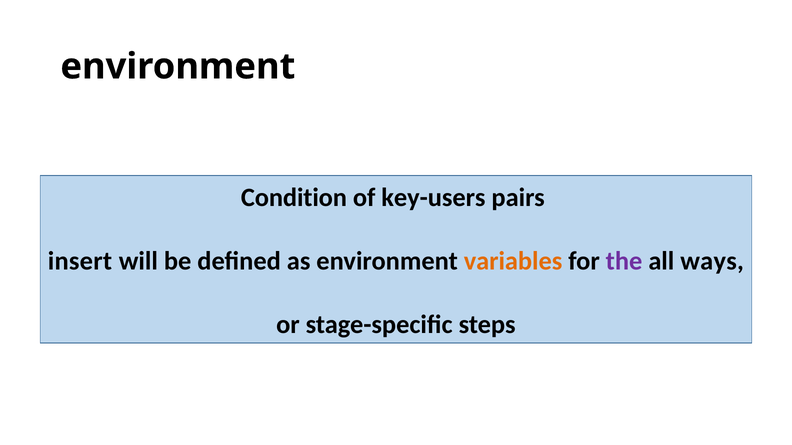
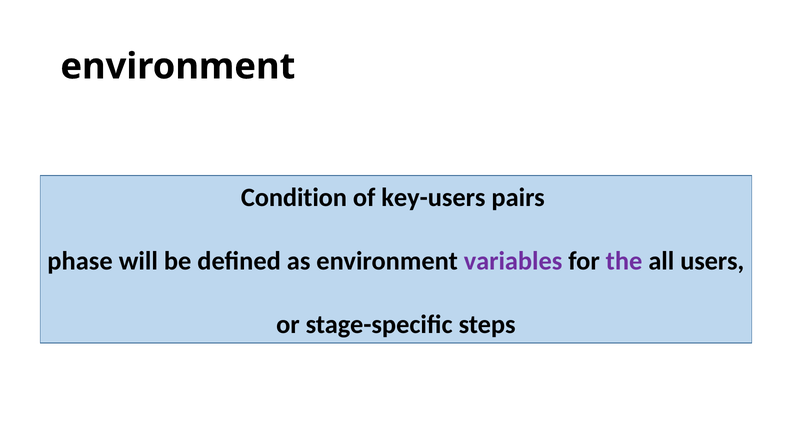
insert: insert -> phase (80, 261)
variables colour: orange -> purple (513, 261)
ways: ways -> users (712, 261)
